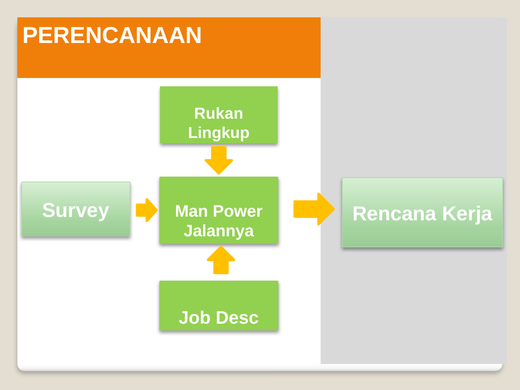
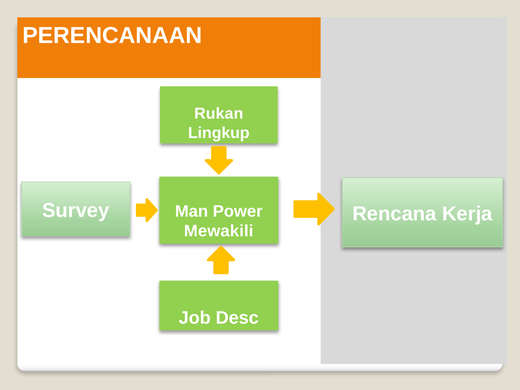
Jalannya: Jalannya -> Mewakili (219, 231)
